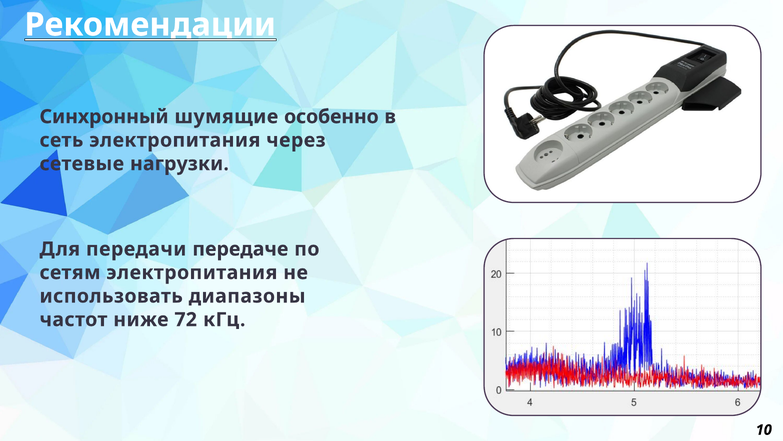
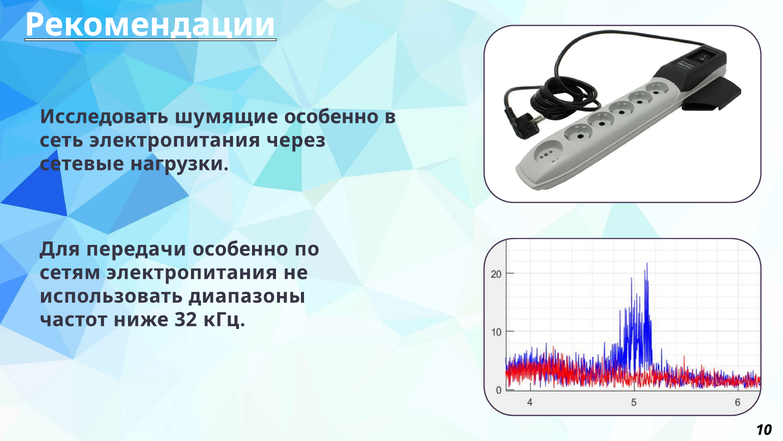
Синхронный: Синхронный -> Исследовать (104, 117)
передачи передаче: передаче -> особенно (240, 249)
72: 72 -> 32 (186, 319)
